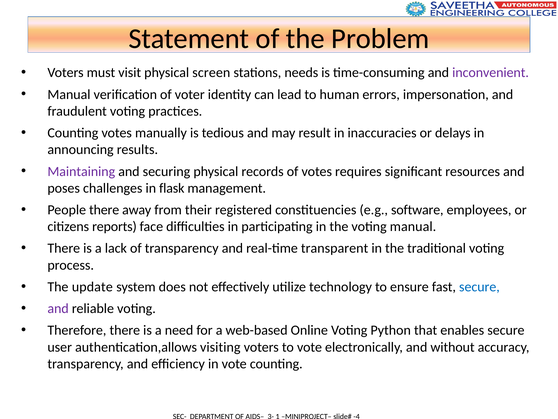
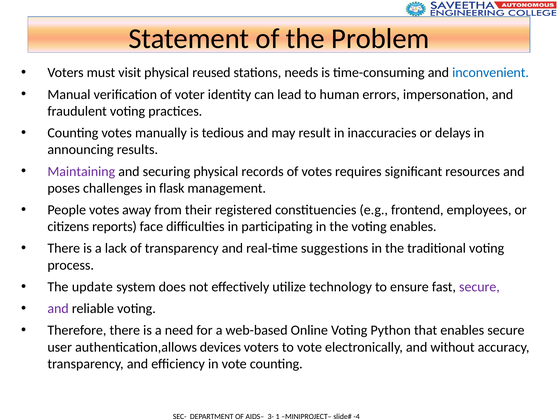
screen: screen -> reused (211, 73)
inconvenient colour: purple -> blue (491, 73)
People there: there -> votes (104, 210)
software: software -> frontend (417, 210)
voting manual: manual -> enables (413, 226)
transparent: transparent -> suggestions (335, 248)
secure colour: blue -> purple (479, 287)
visiting: visiting -> devices (220, 347)
